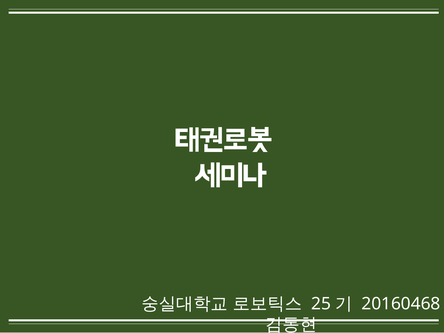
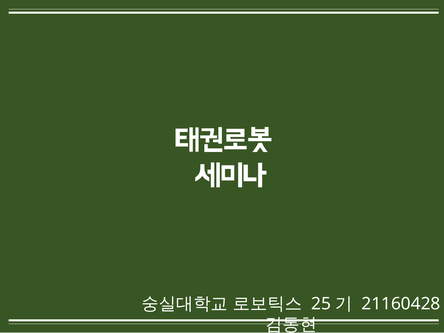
20160468: 20160468 -> 21160428 (401, 304)
